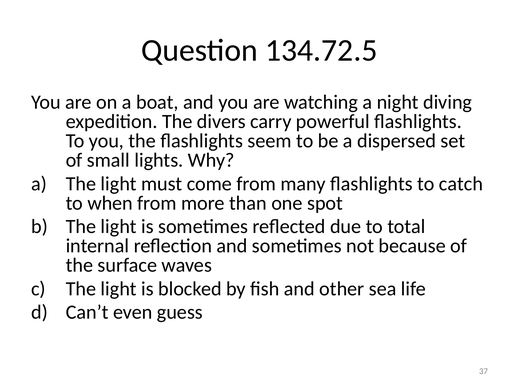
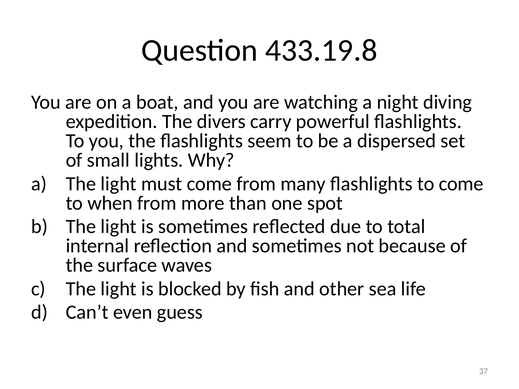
134.72.5: 134.72.5 -> 433.19.8 (321, 50)
to catch: catch -> come (461, 184)
